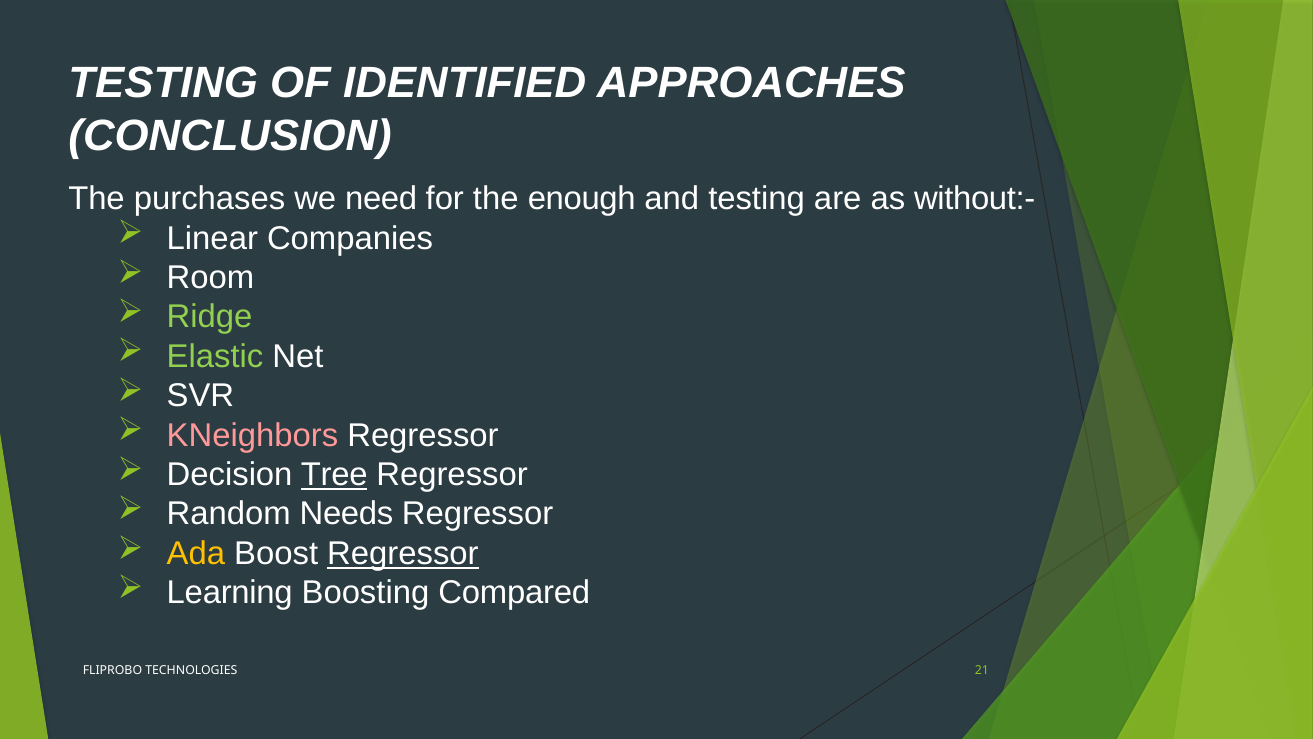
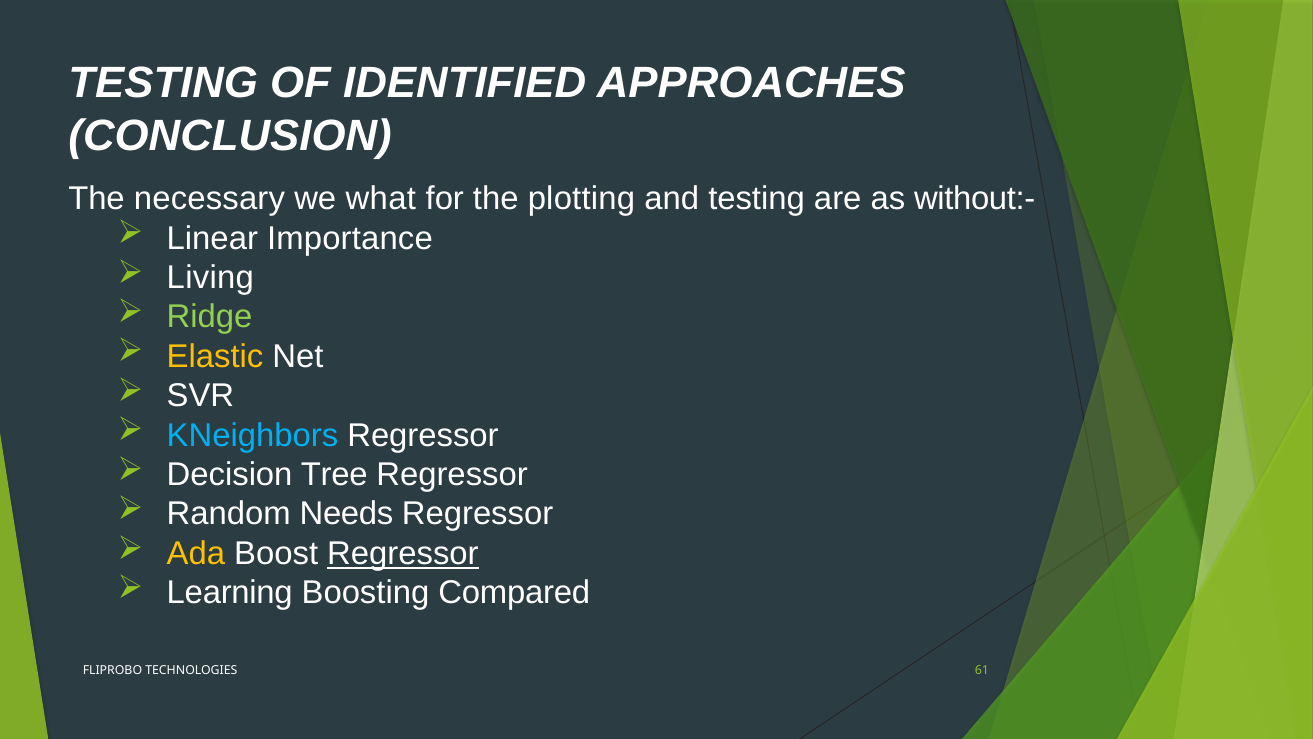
purchases: purchases -> necessary (209, 199)
need: need -> what (381, 199)
enough: enough -> plotting (581, 199)
Companies: Companies -> Importance (350, 238)
Room: Room -> Living (210, 277)
Elastic colour: light green -> yellow (215, 356)
KNeighbors colour: pink -> light blue (252, 435)
Tree underline: present -> none (334, 474)
21: 21 -> 61 (982, 670)
